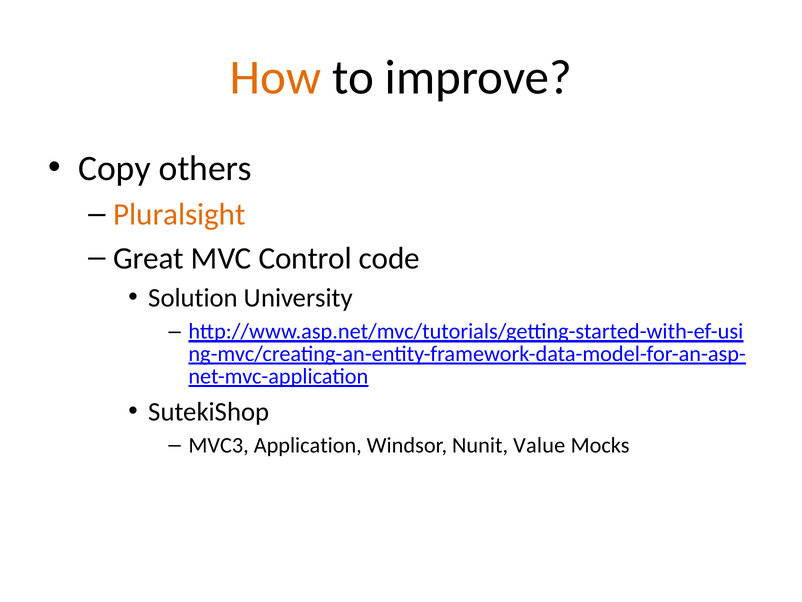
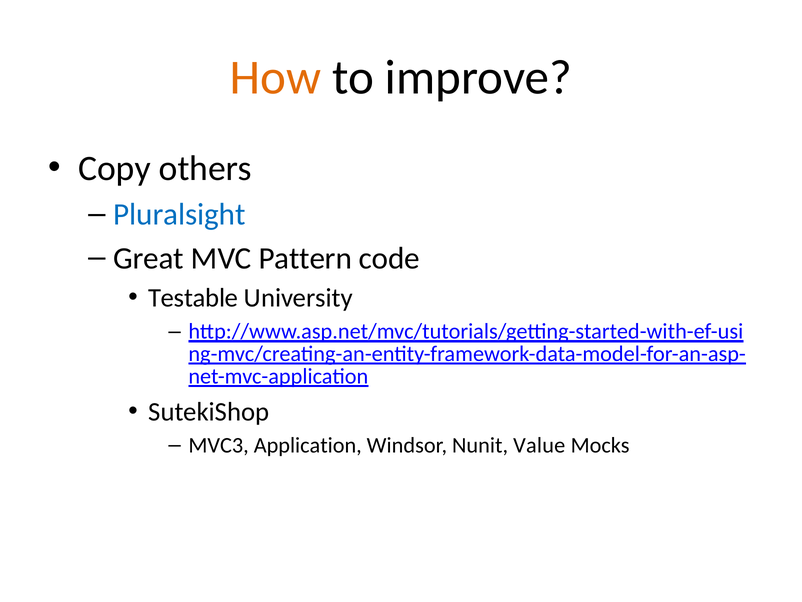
Pluralsight colour: orange -> blue (179, 214)
Control: Control -> Pattern (305, 258)
Solution: Solution -> Testable (193, 298)
